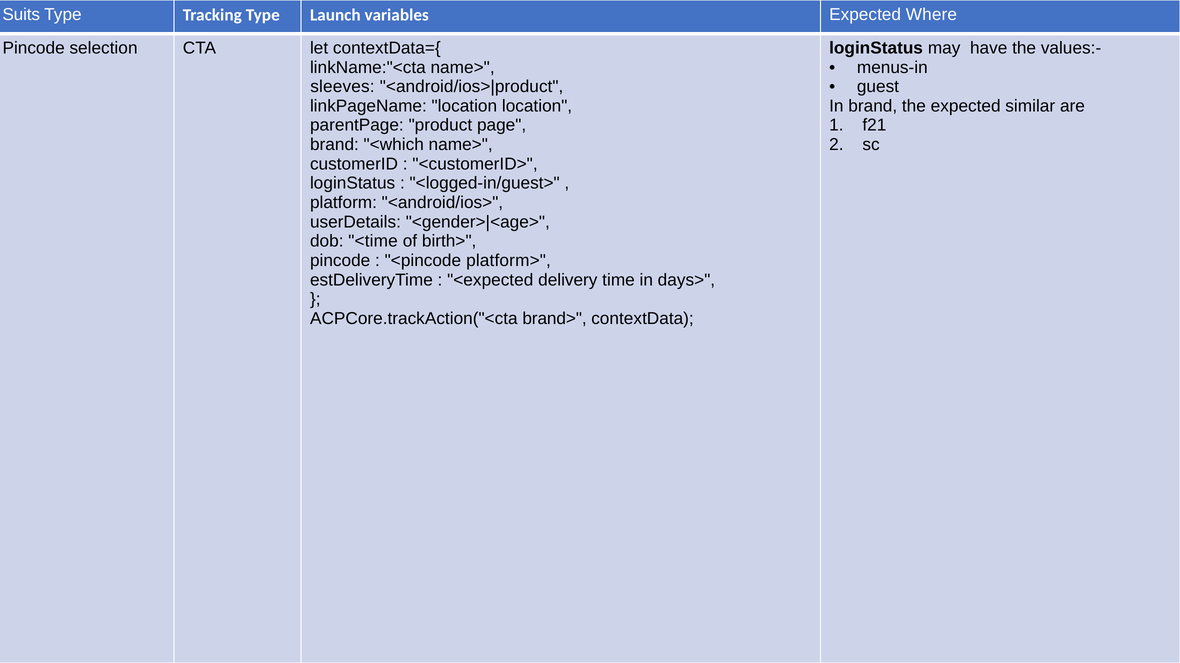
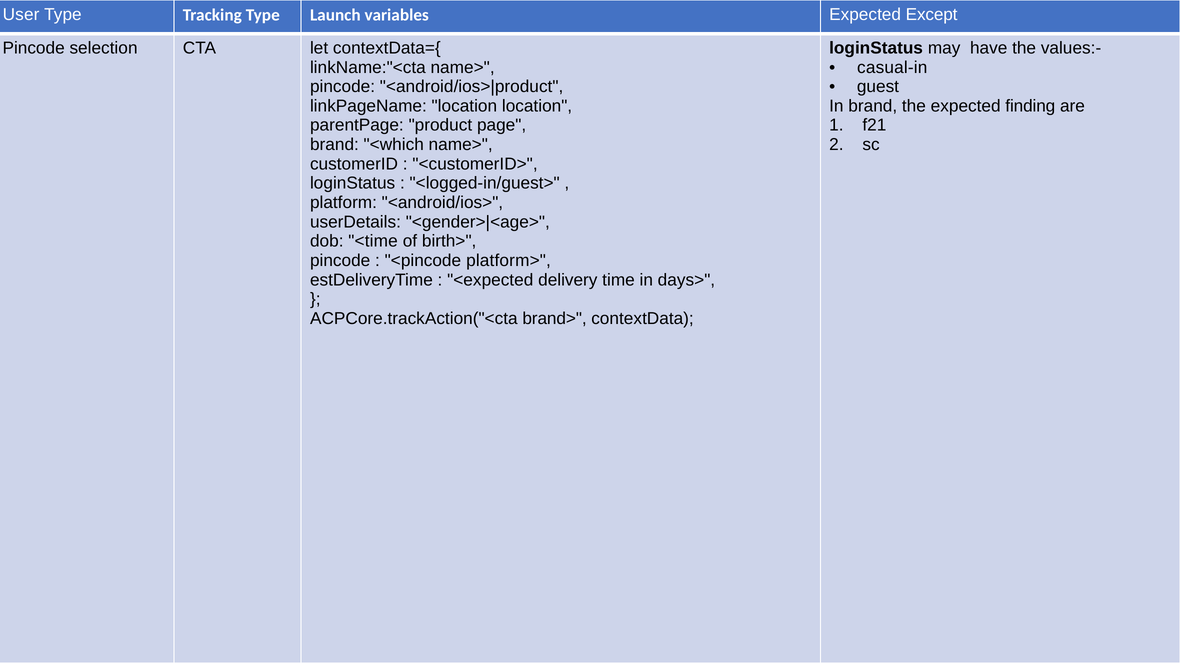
Suits: Suits -> User (21, 14)
Where: Where -> Except (932, 14)
menus-in: menus-in -> casual-in (892, 67)
sleeves: sleeves -> pincode (343, 87)
similar: similar -> finding (1030, 106)
